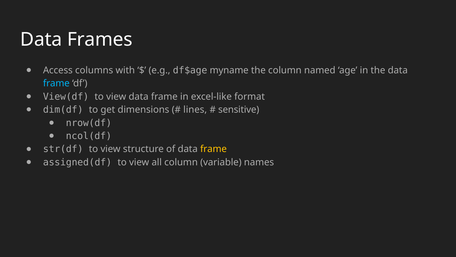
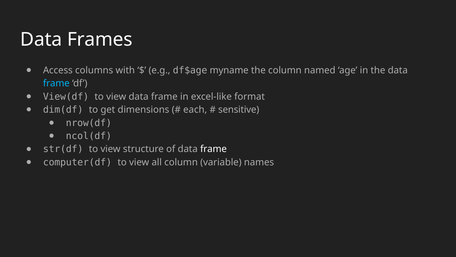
lines: lines -> each (195, 110)
frame colour: yellow -> white (214, 149)
assigned(df: assigned(df -> computer(df (77, 162)
